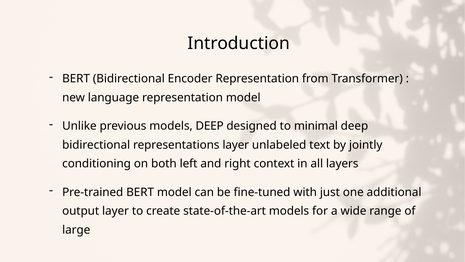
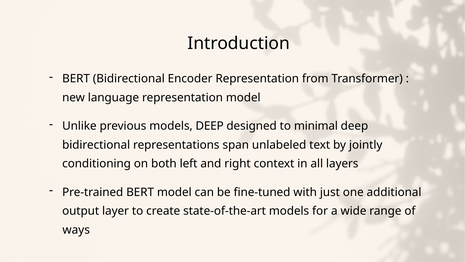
representations layer: layer -> span (236, 145)
large: large -> ways (76, 230)
